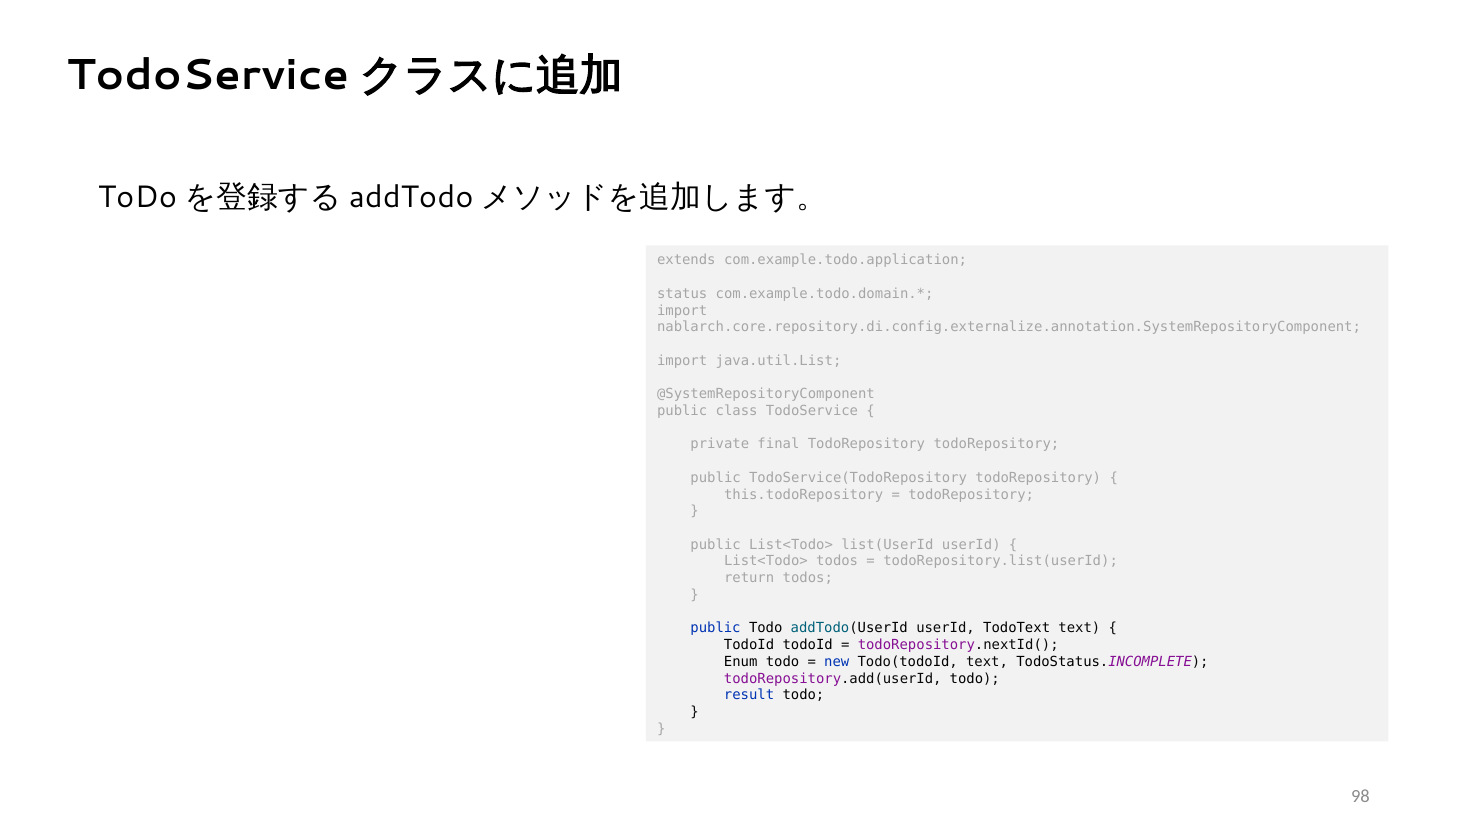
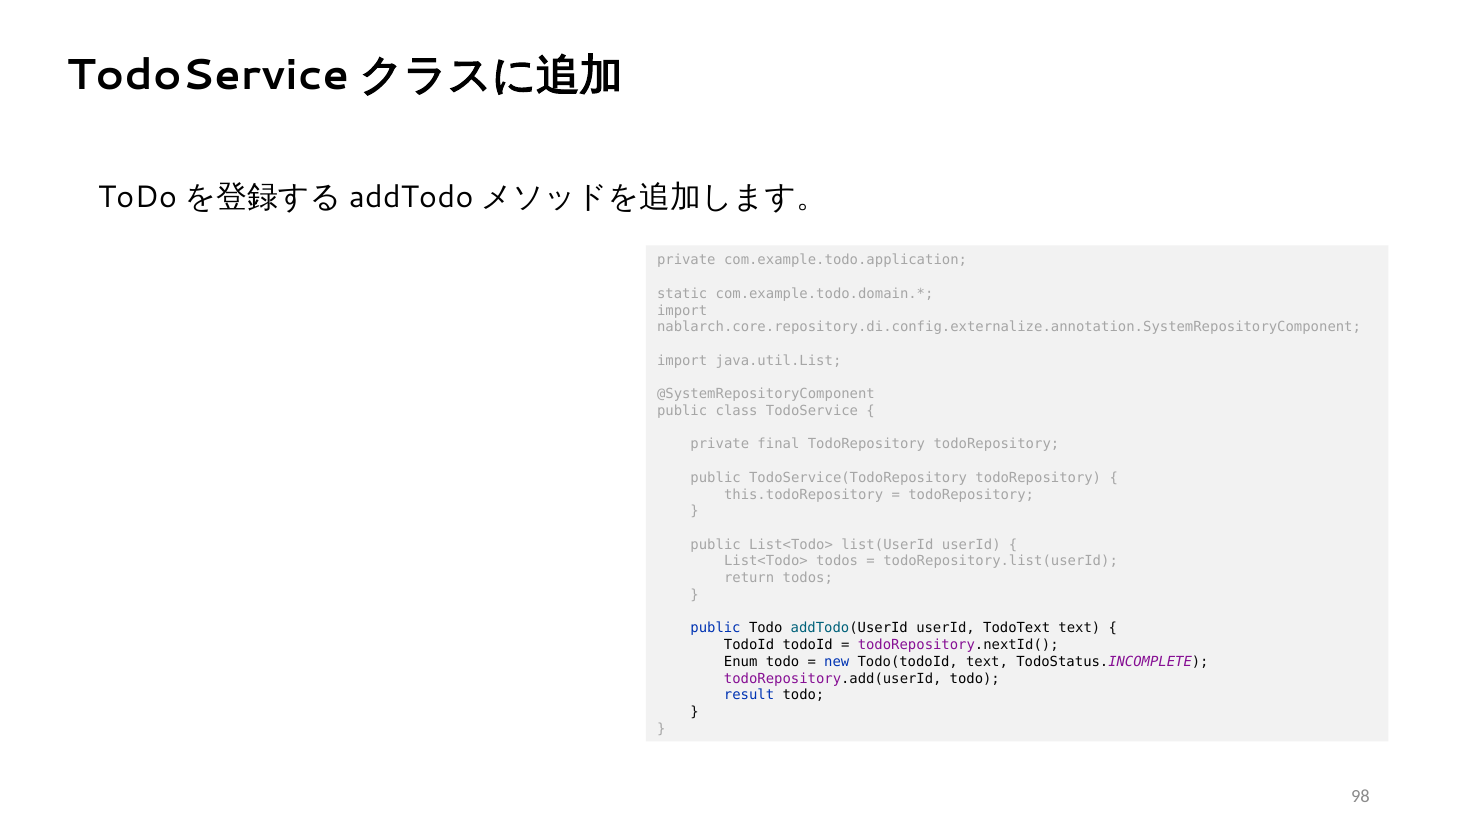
extends: extends -> private (686, 260)
status: status -> static (682, 294)
